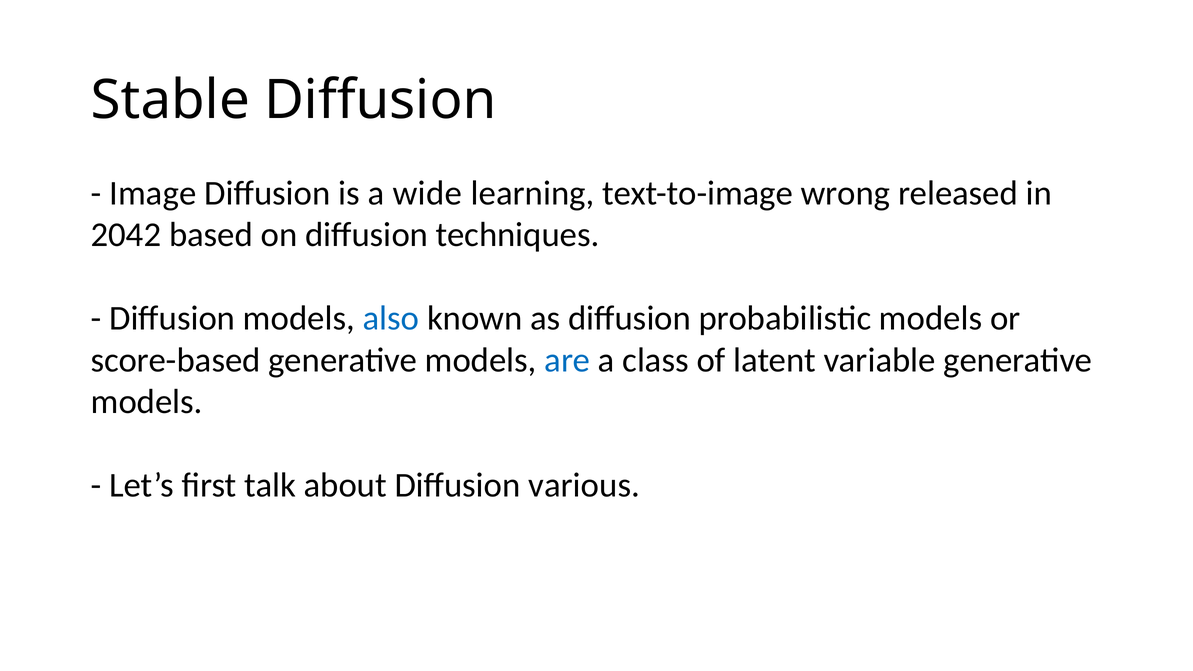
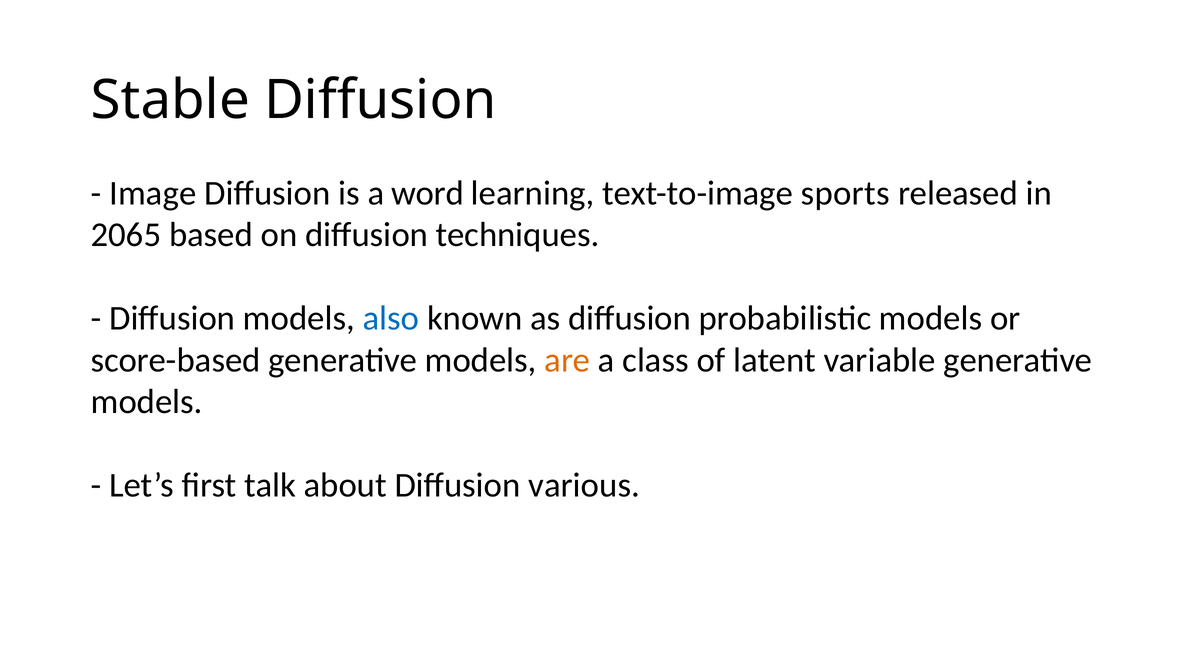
wide: wide -> word (428, 193)
wrong: wrong -> sports (845, 193)
2042: 2042 -> 2065 (126, 235)
are colour: blue -> orange (567, 360)
